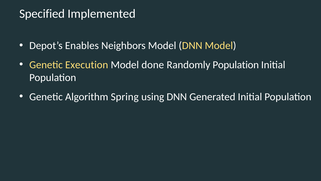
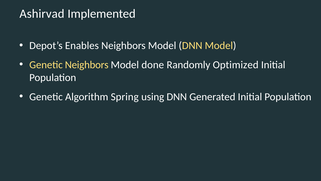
Specified: Specified -> Ashirvad (42, 14)
Genetic Execution: Execution -> Neighbors (87, 65)
Randomly Population: Population -> Optimized (236, 65)
